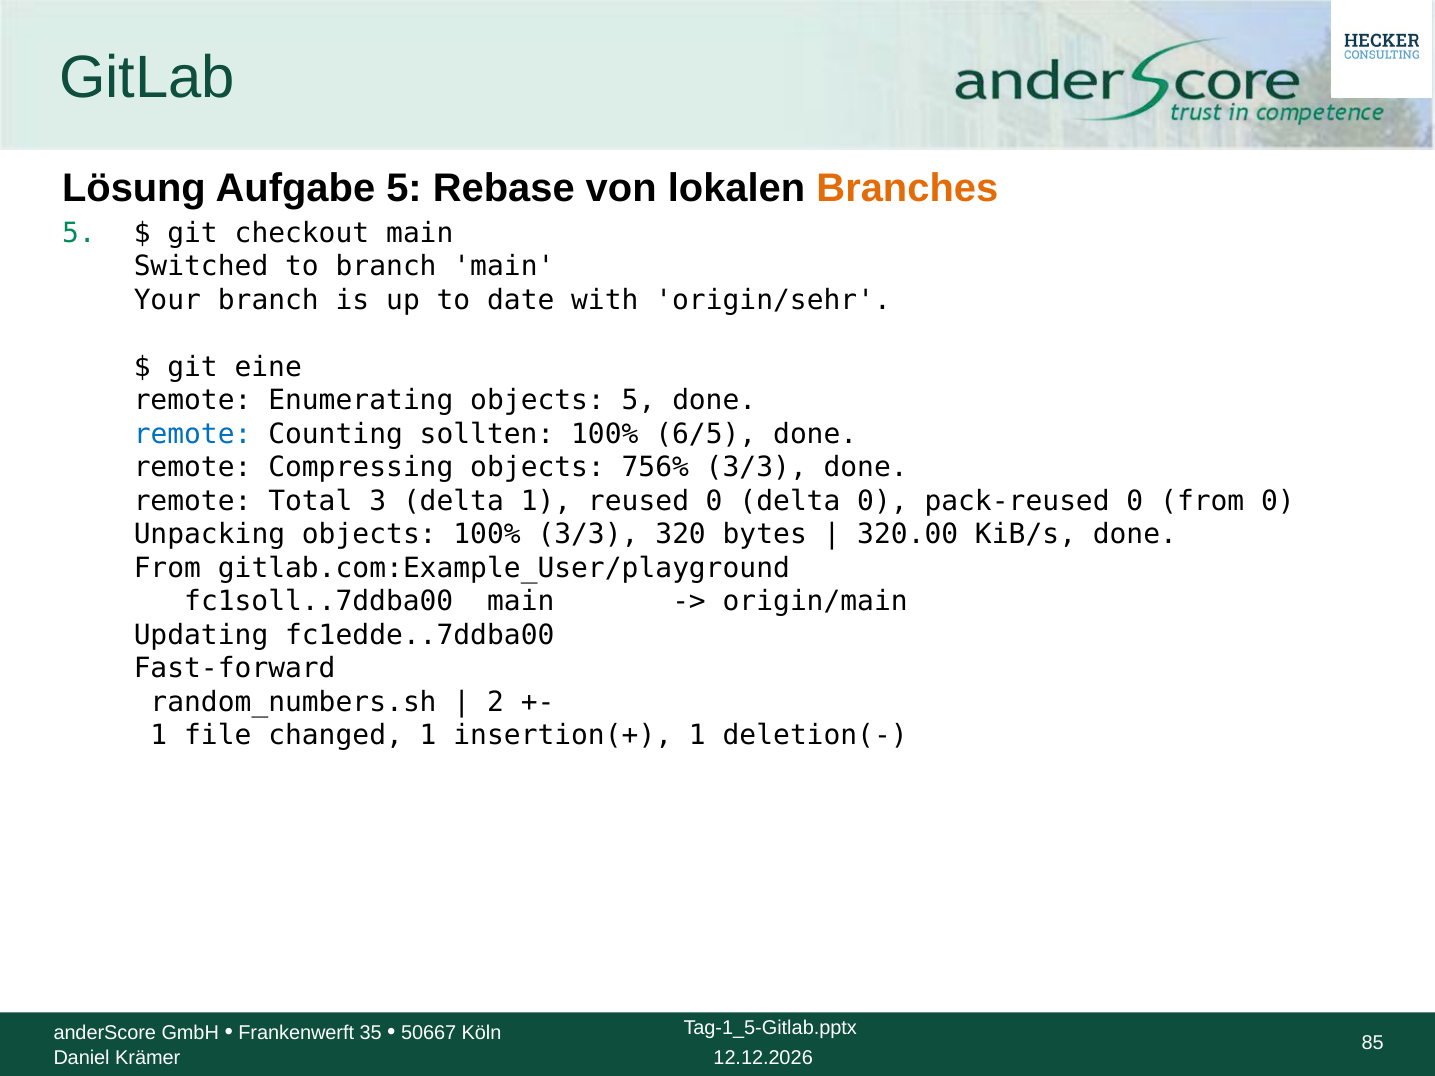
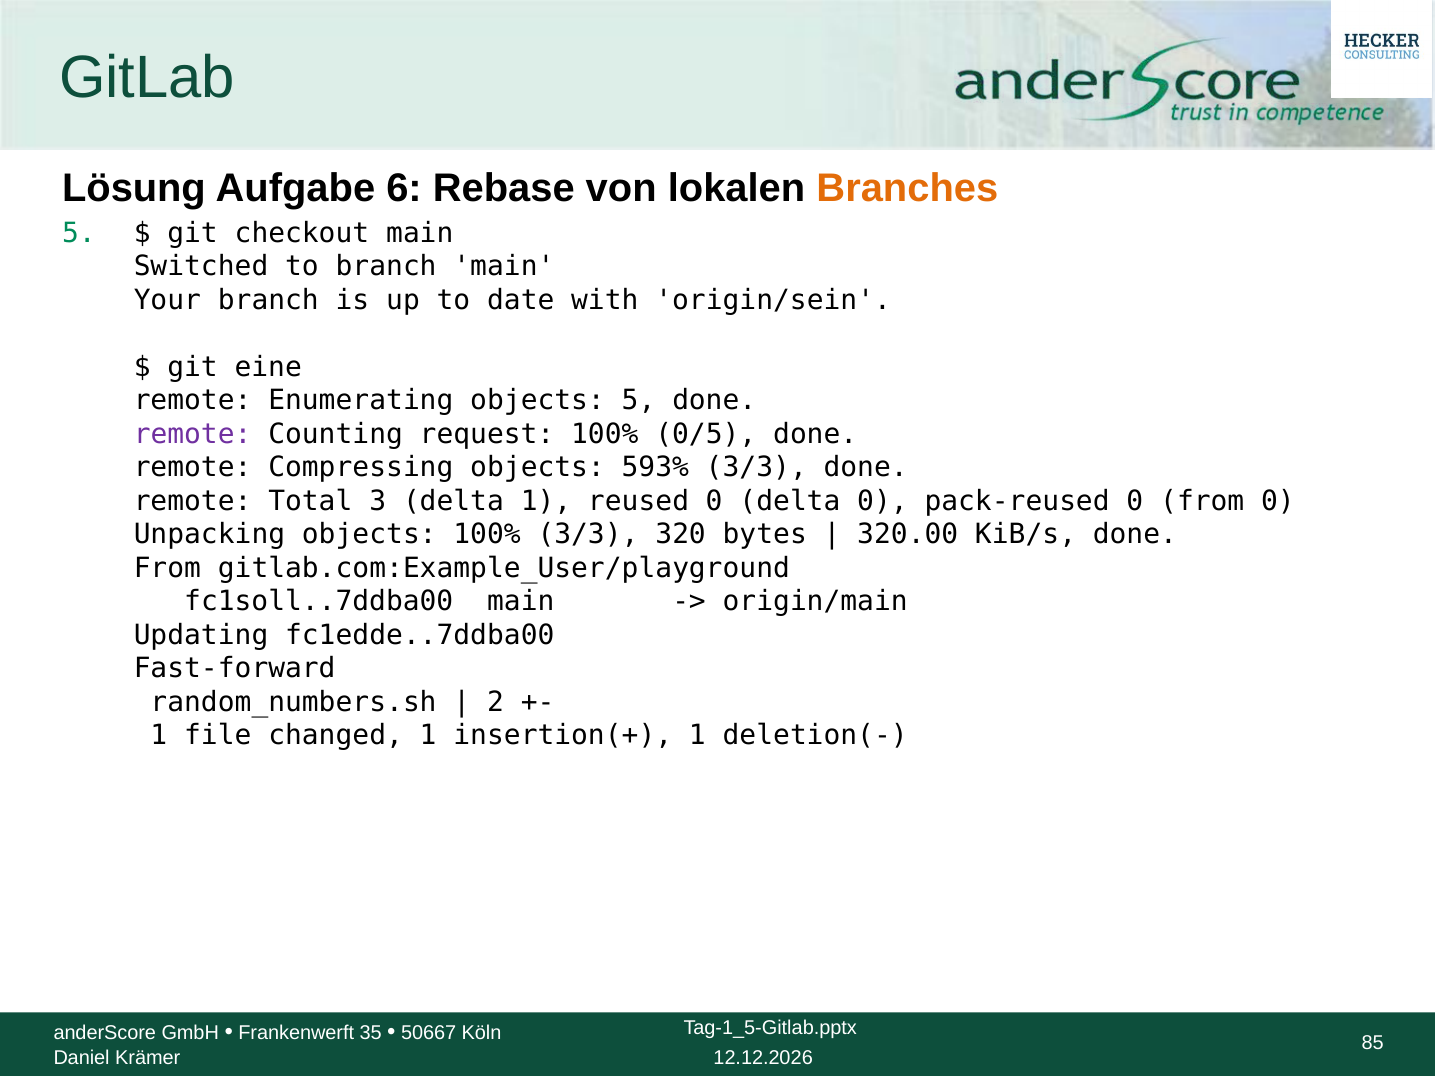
Aufgabe 5: 5 -> 6 (404, 188)
origin/sehr: origin/sehr -> origin/sein (773, 300)
remote colour: blue -> purple (193, 434)
sollten: sollten -> request (487, 434)
6/5: 6/5 -> 0/5 (706, 434)
756%: 756% -> 593% (655, 468)
